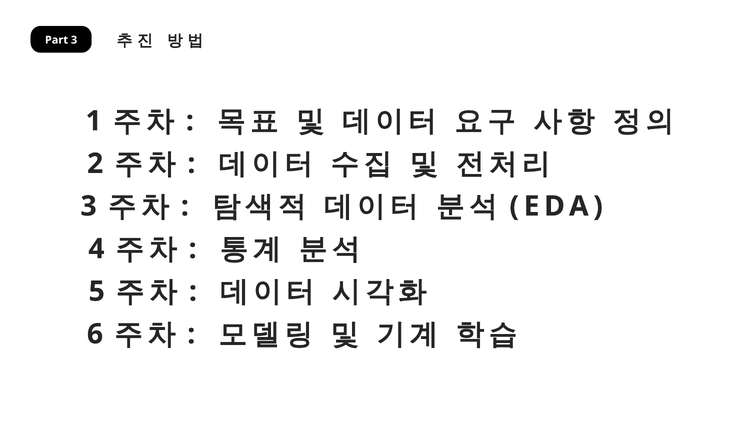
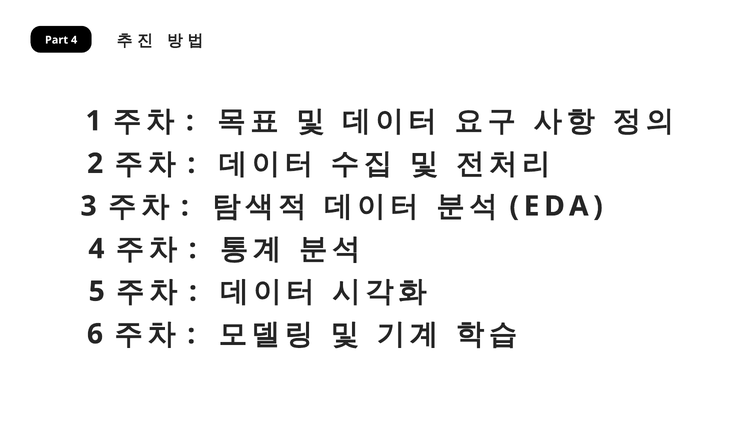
Part 3: 3 -> 4 (74, 40)
